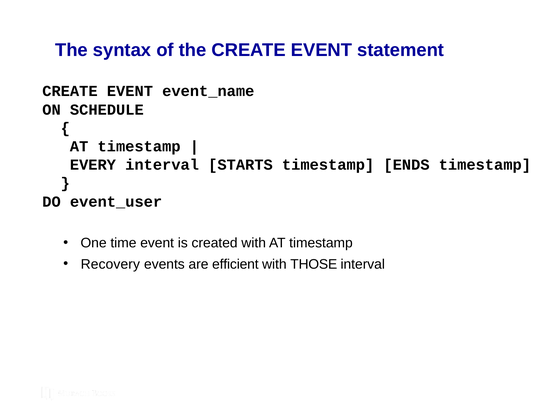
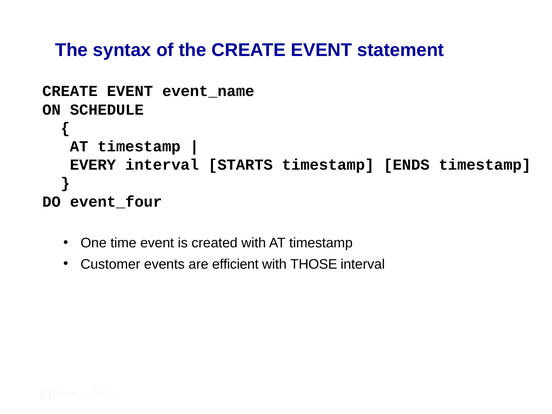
event_user: event_user -> event_four (116, 202)
Recovery: Recovery -> Customer (110, 264)
